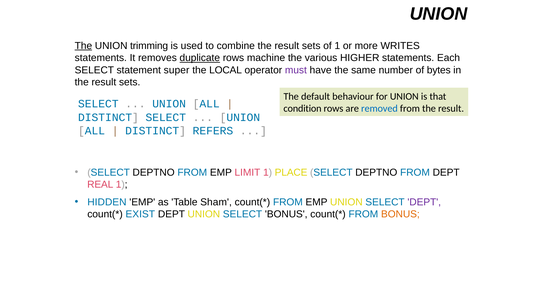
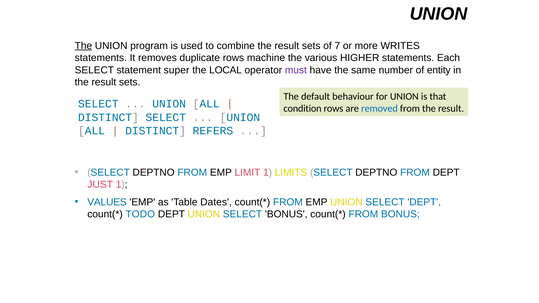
trimming: trimming -> program (149, 46)
of 1: 1 -> 7 (337, 46)
duplicate underline: present -> none (200, 58)
bytes: bytes -> entity (439, 70)
PLACE: PLACE -> LIMITS (291, 173)
REAL: REAL -> JUST (100, 185)
HIDDEN: HIDDEN -> VALUES (107, 202)
Sham: Sham -> Dates (216, 202)
DEPT colour: purple -> blue (424, 202)
EXIST: EXIST -> TODO (140, 214)
BONUS colour: orange -> blue (400, 214)
